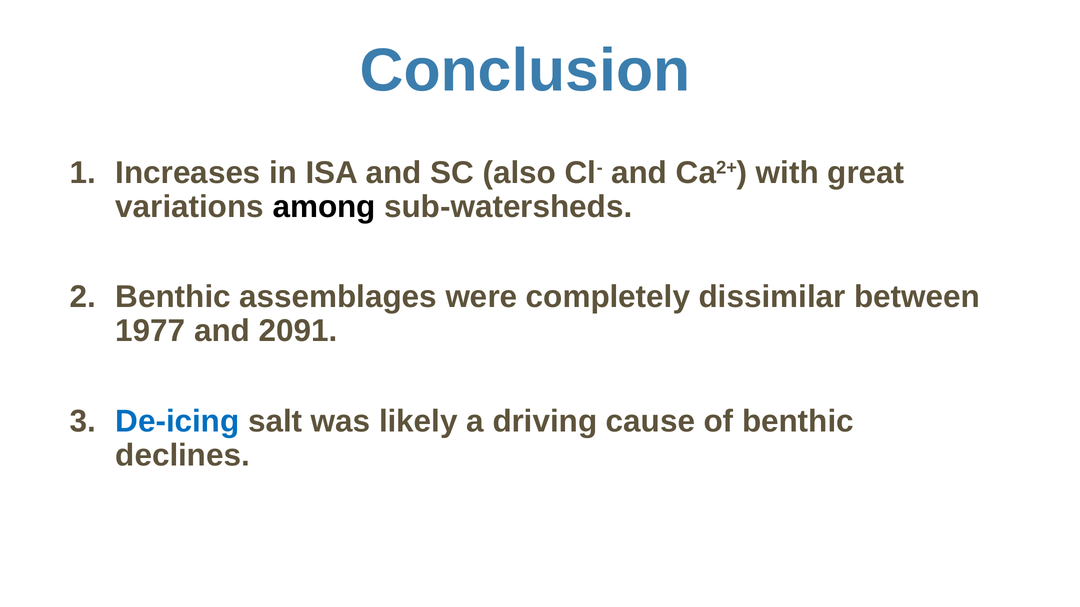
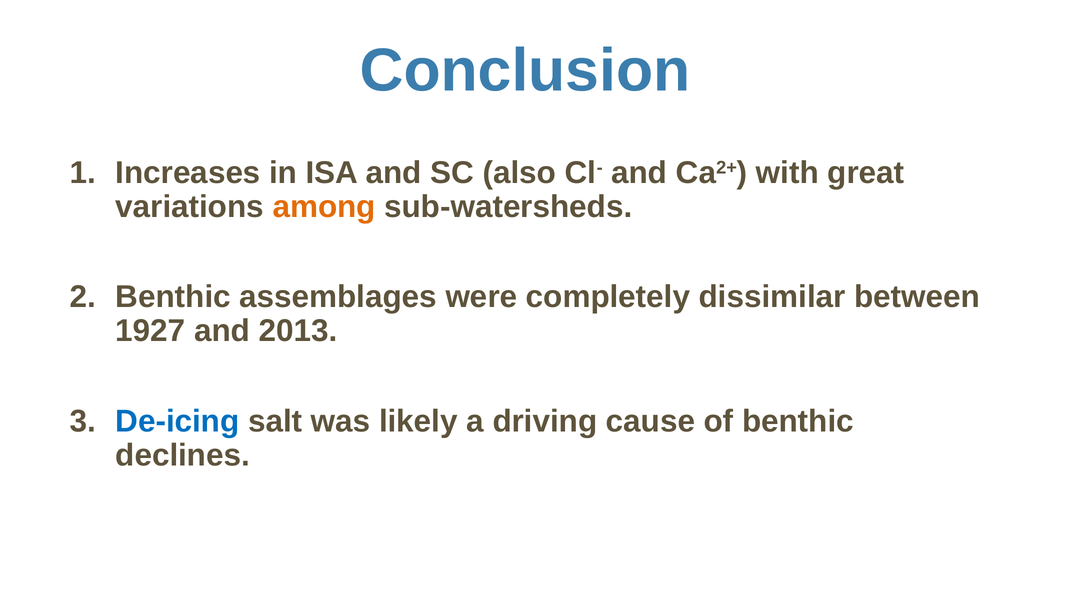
among colour: black -> orange (324, 207)
1977: 1977 -> 1927 (150, 331)
2091: 2091 -> 2013 (298, 331)
